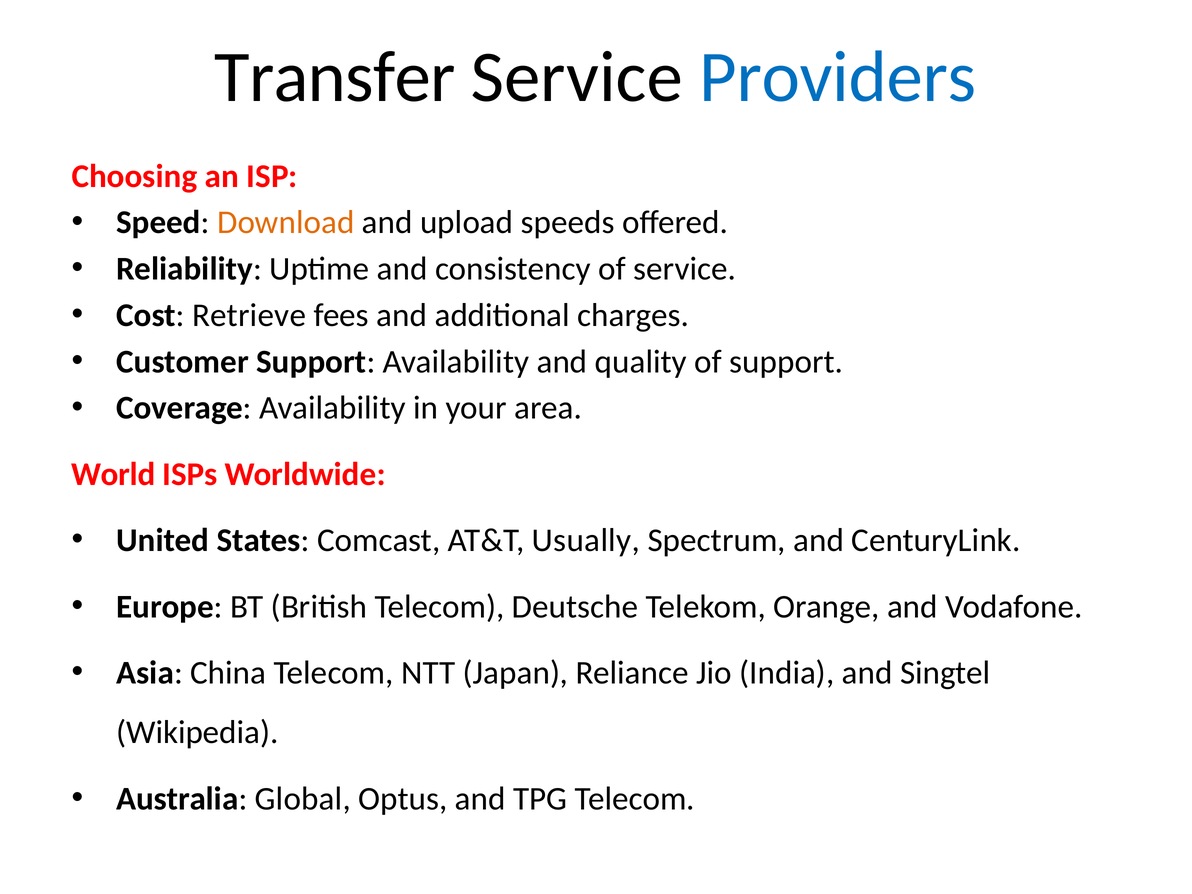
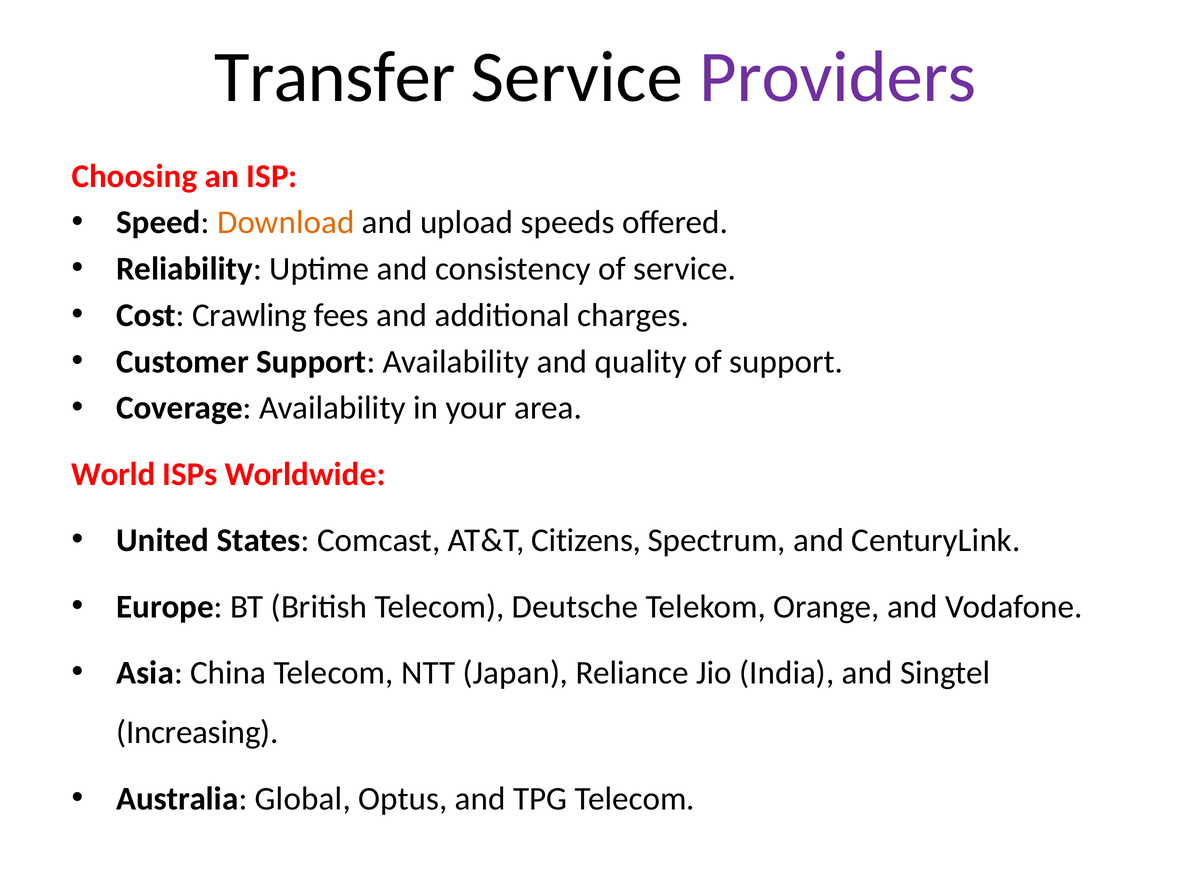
Providers colour: blue -> purple (838, 77)
Retrieve: Retrieve -> Crawling (249, 315)
Usually: Usually -> Citizens (586, 540)
Wikipedia: Wikipedia -> Increasing (197, 732)
